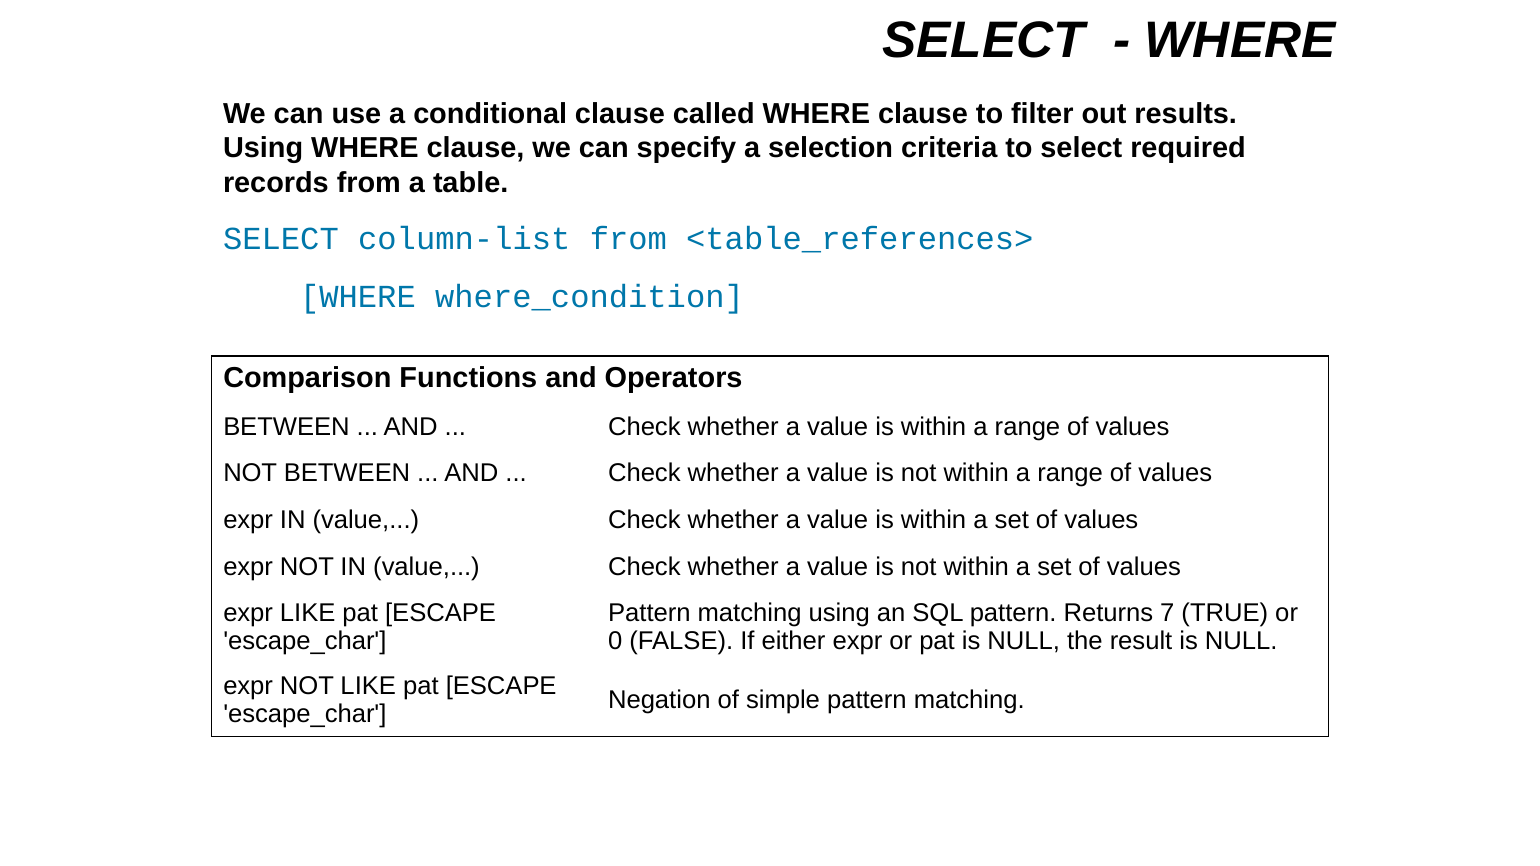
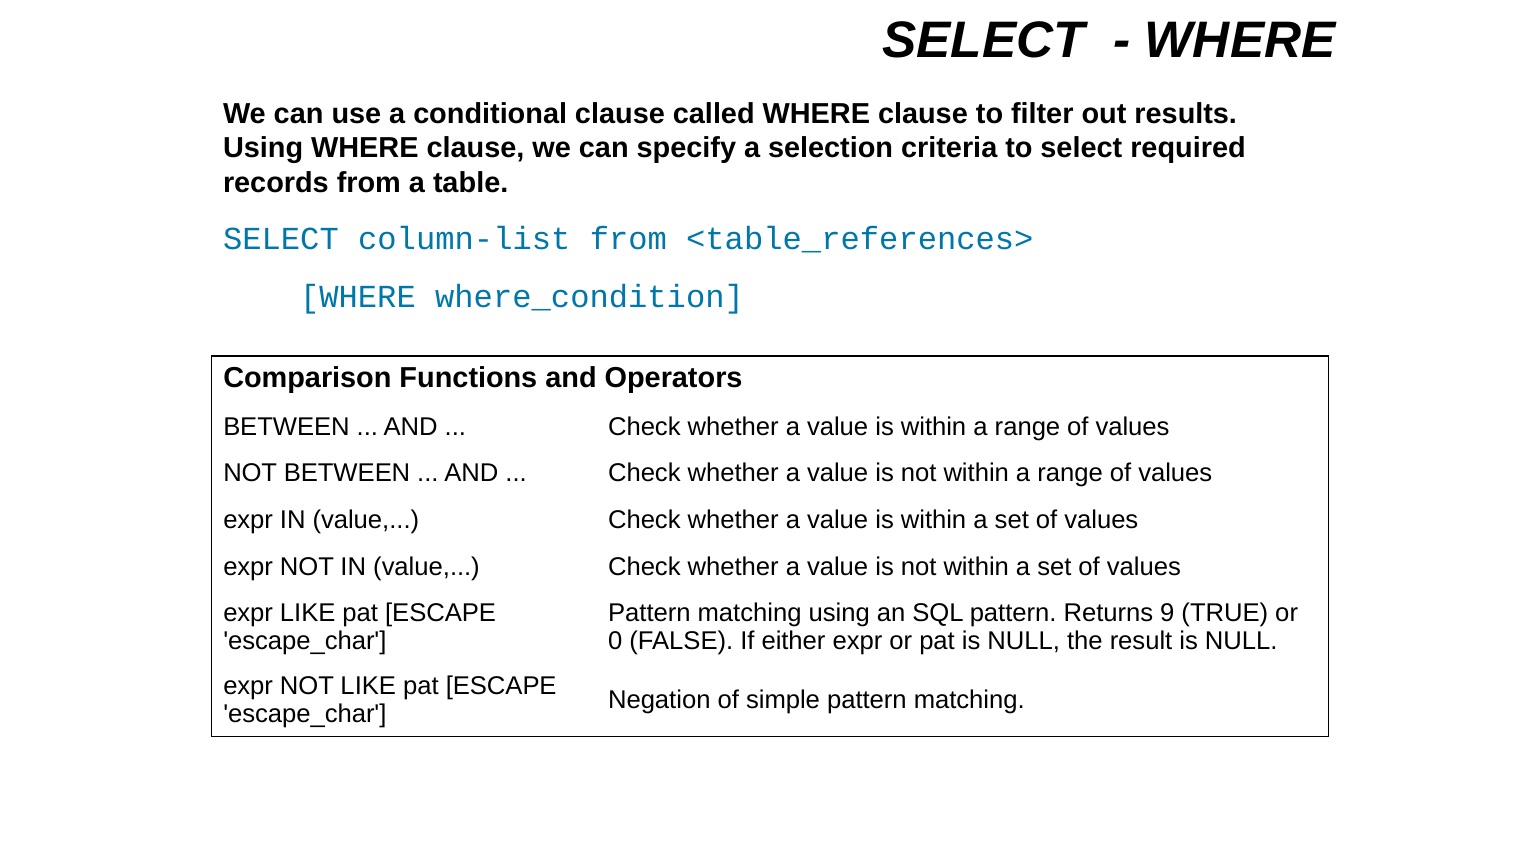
7: 7 -> 9 (1167, 613)
